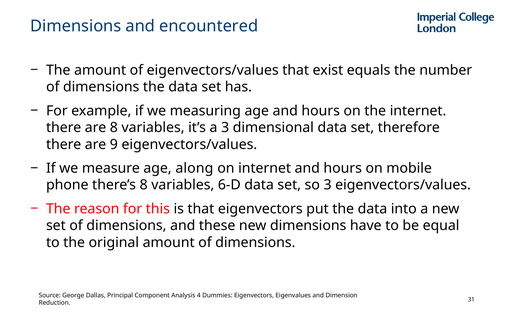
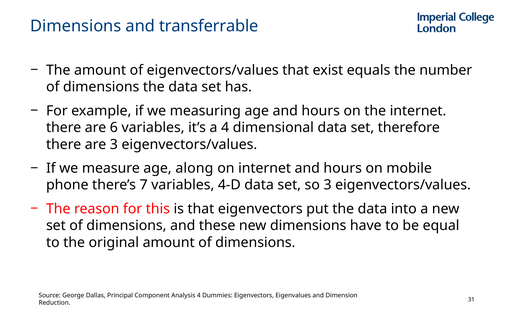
encountered: encountered -> transferrable (209, 26)
are 8: 8 -> 6 (114, 128)
a 3: 3 -> 4 (225, 128)
are 9: 9 -> 3 (114, 145)
there’s 8: 8 -> 7 (144, 185)
6-D: 6-D -> 4-D (229, 185)
